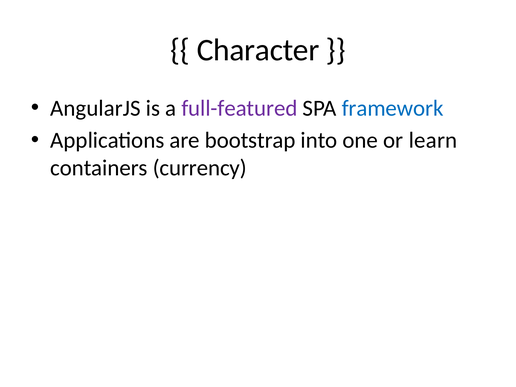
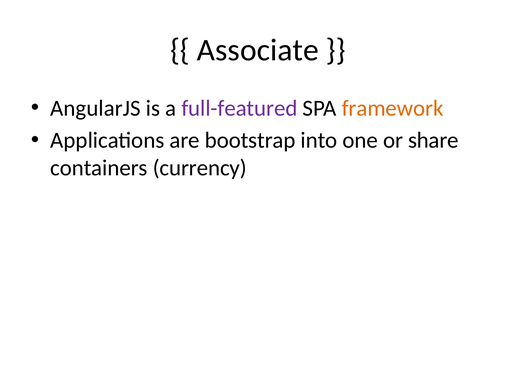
Character: Character -> Associate (258, 50)
framework colour: blue -> orange (393, 108)
learn: learn -> share (433, 140)
